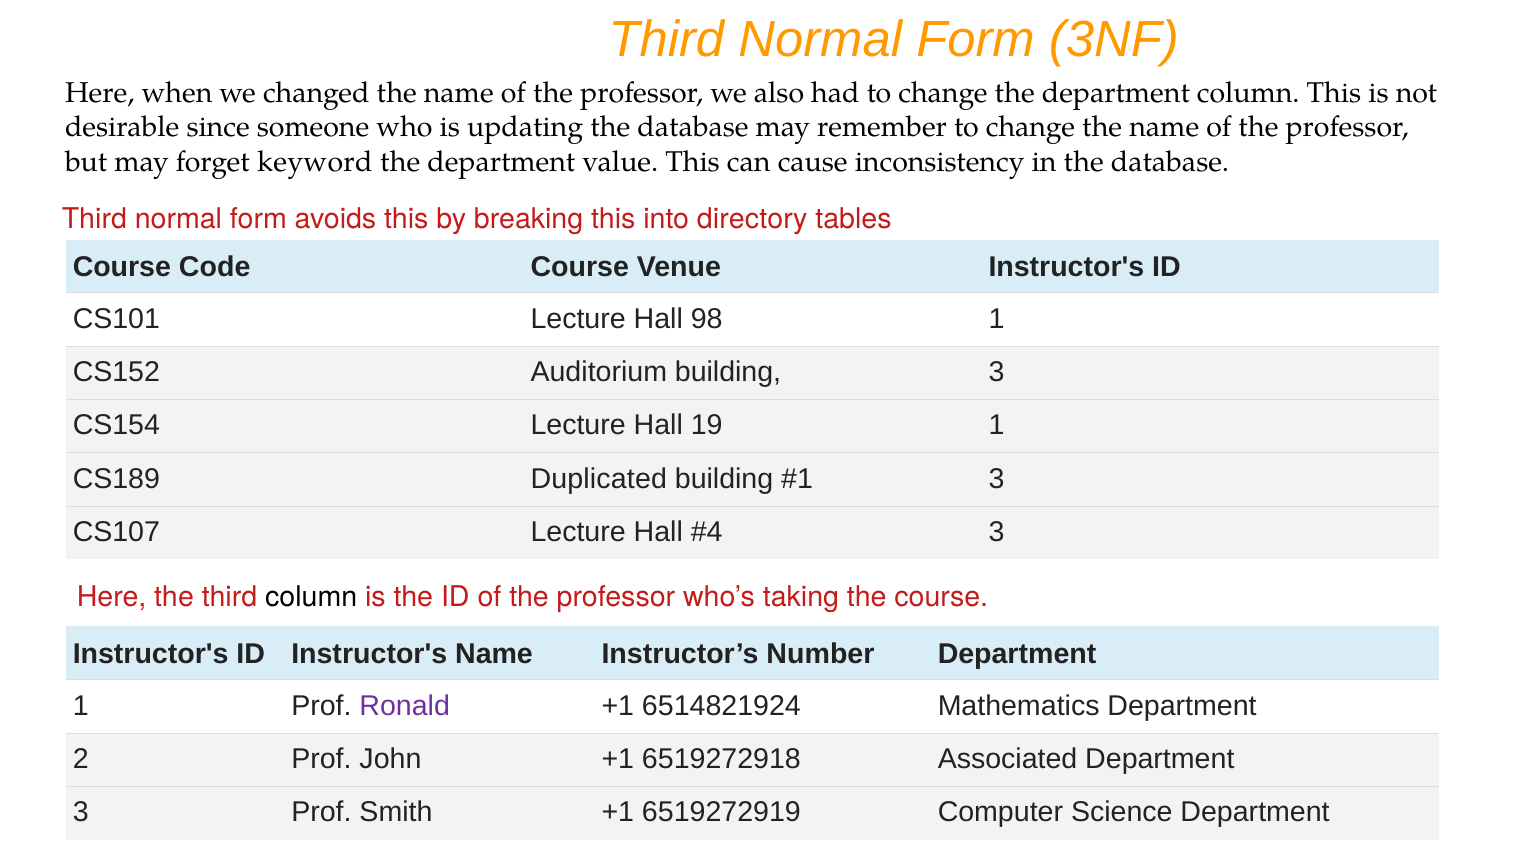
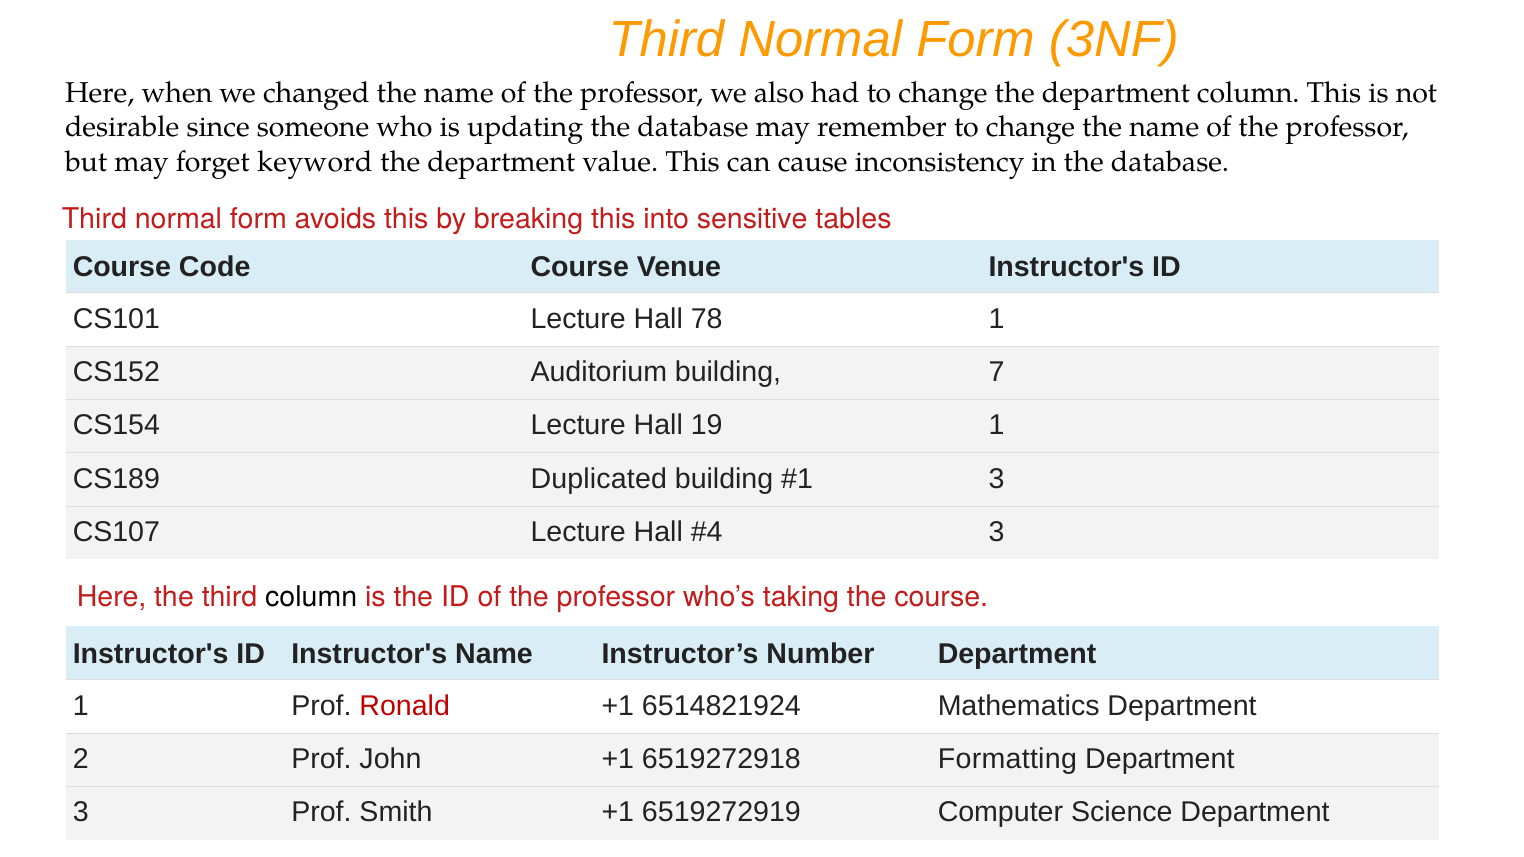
directory: directory -> sensitive (752, 219)
98: 98 -> 78 (707, 319)
building 3: 3 -> 7 (996, 372)
Ronald colour: purple -> red (405, 706)
Associated: Associated -> Formatting (1007, 759)
